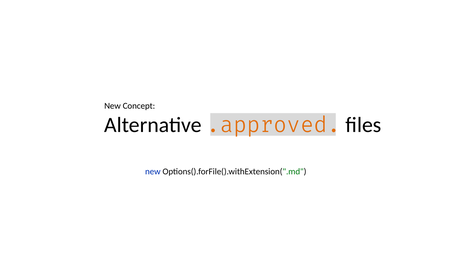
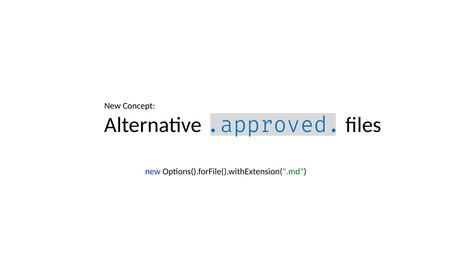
.approved colour: orange -> blue (274, 125)
